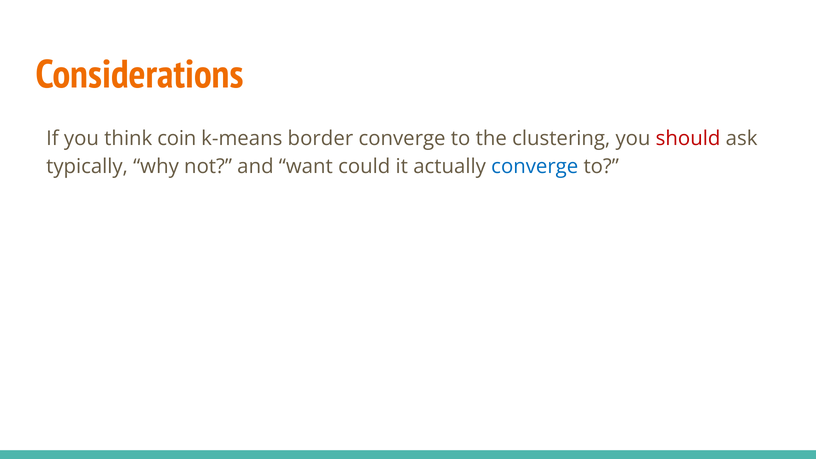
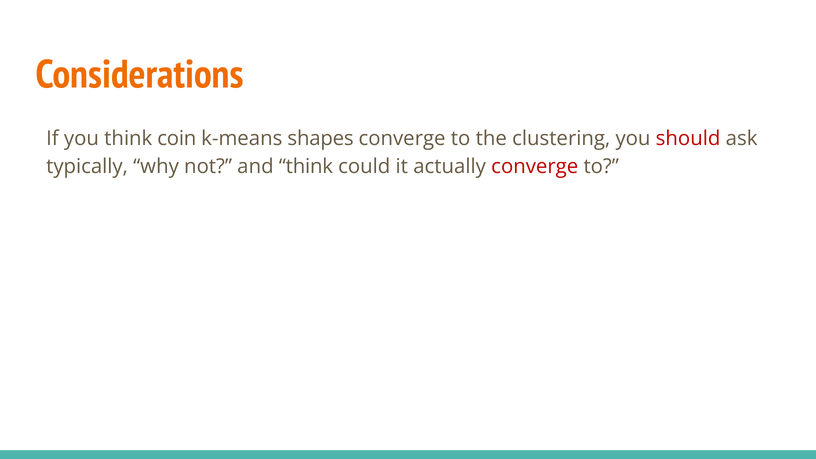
border: border -> shapes (321, 139)
and want: want -> think (306, 167)
converge colour: blue -> red (535, 167)
